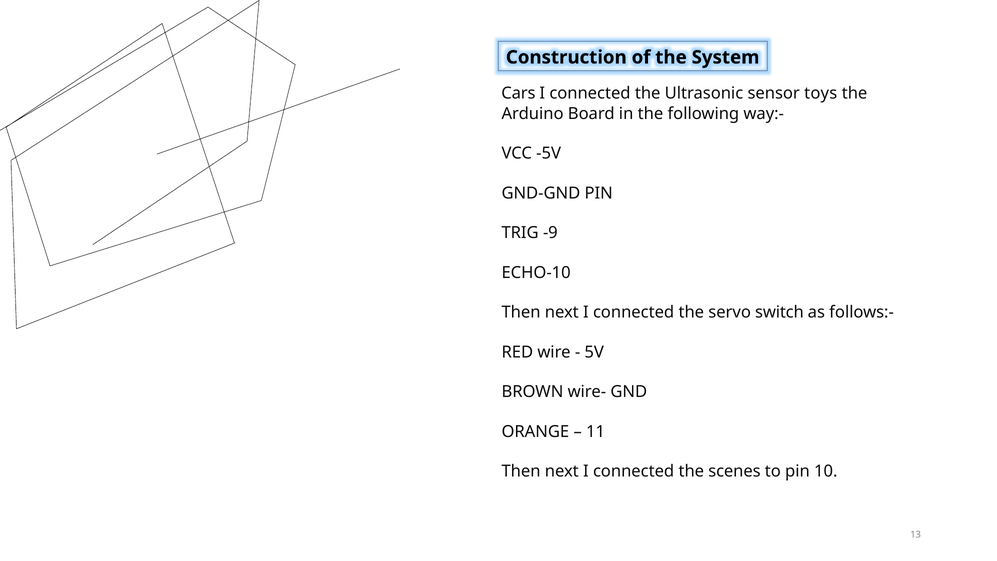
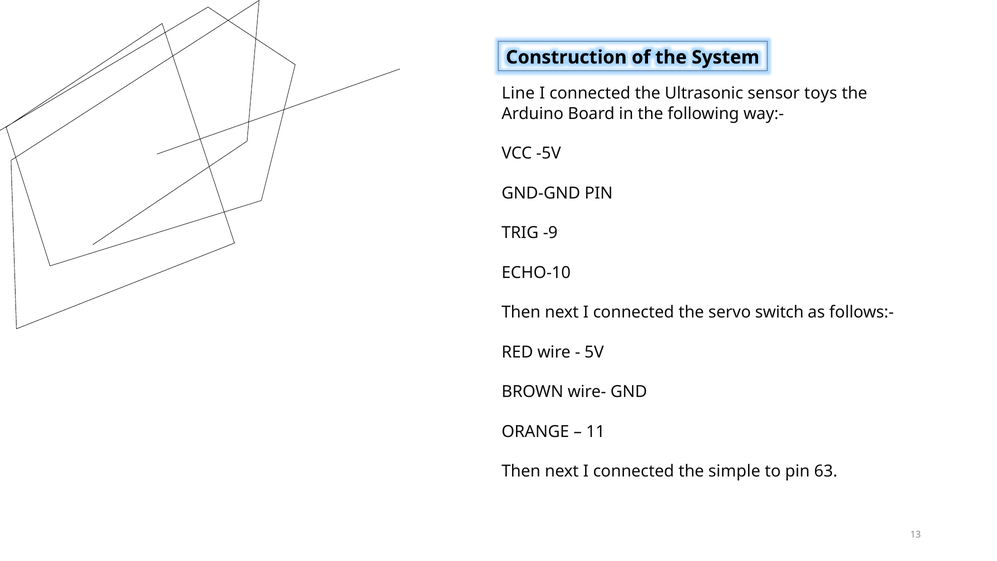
Cars: Cars -> Line (518, 93)
scenes: scenes -> simple (734, 471)
10: 10 -> 63 (826, 471)
